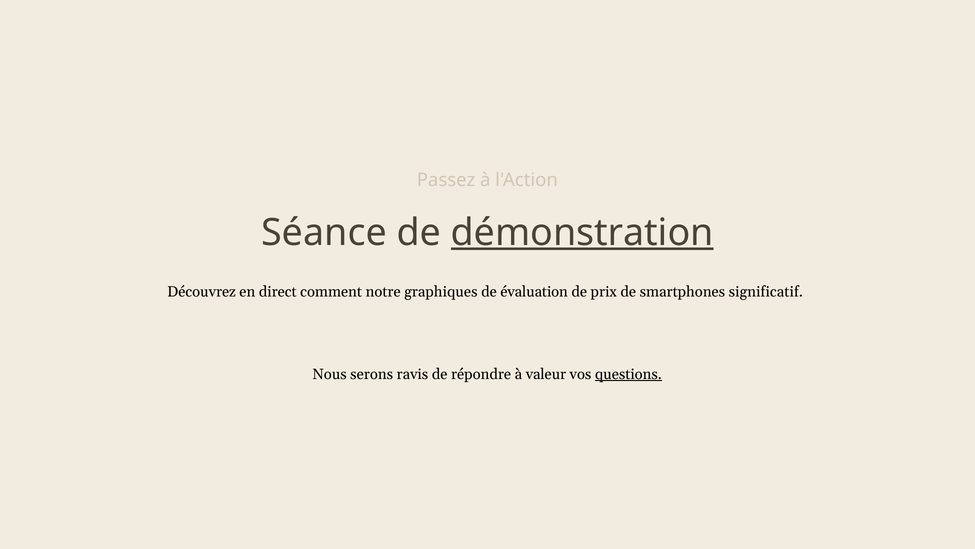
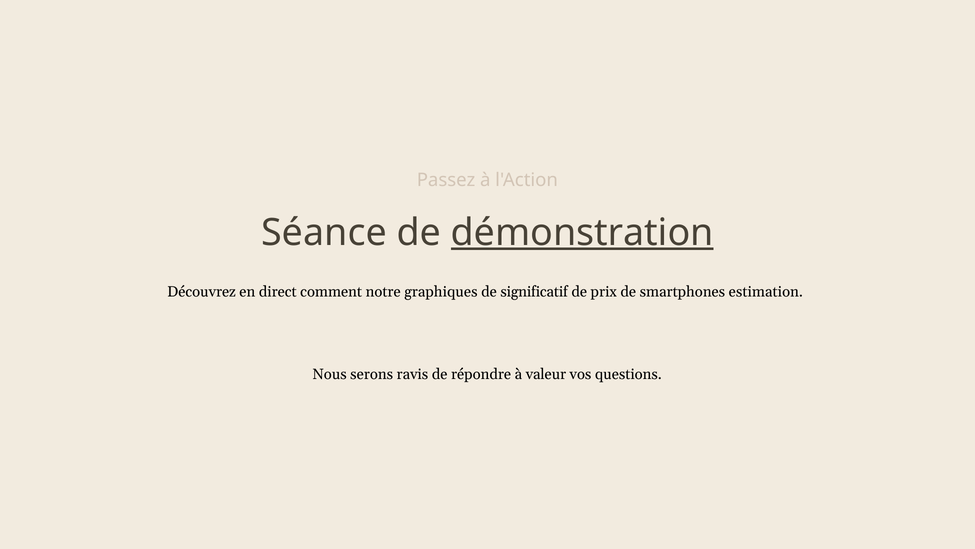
évaluation: évaluation -> significatif (534, 292)
significatif: significatif -> estimation (766, 292)
questions underline: present -> none (628, 374)
